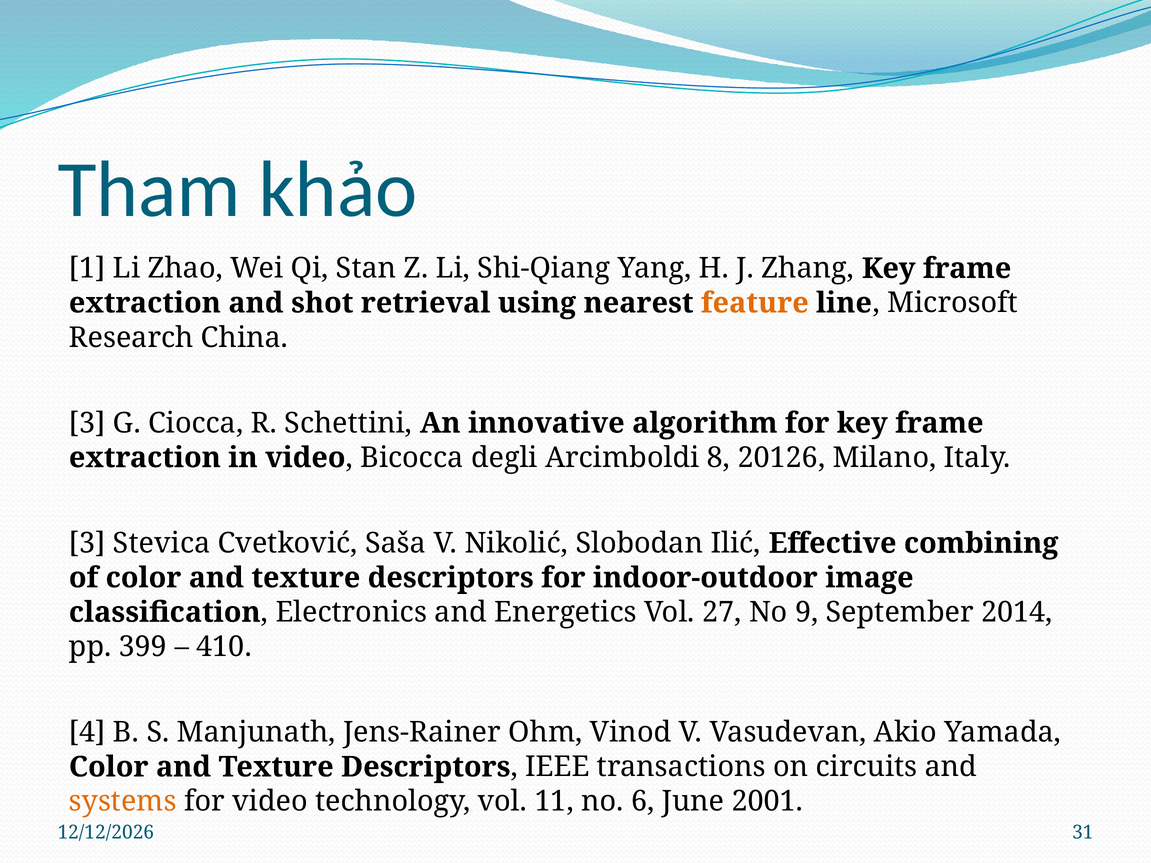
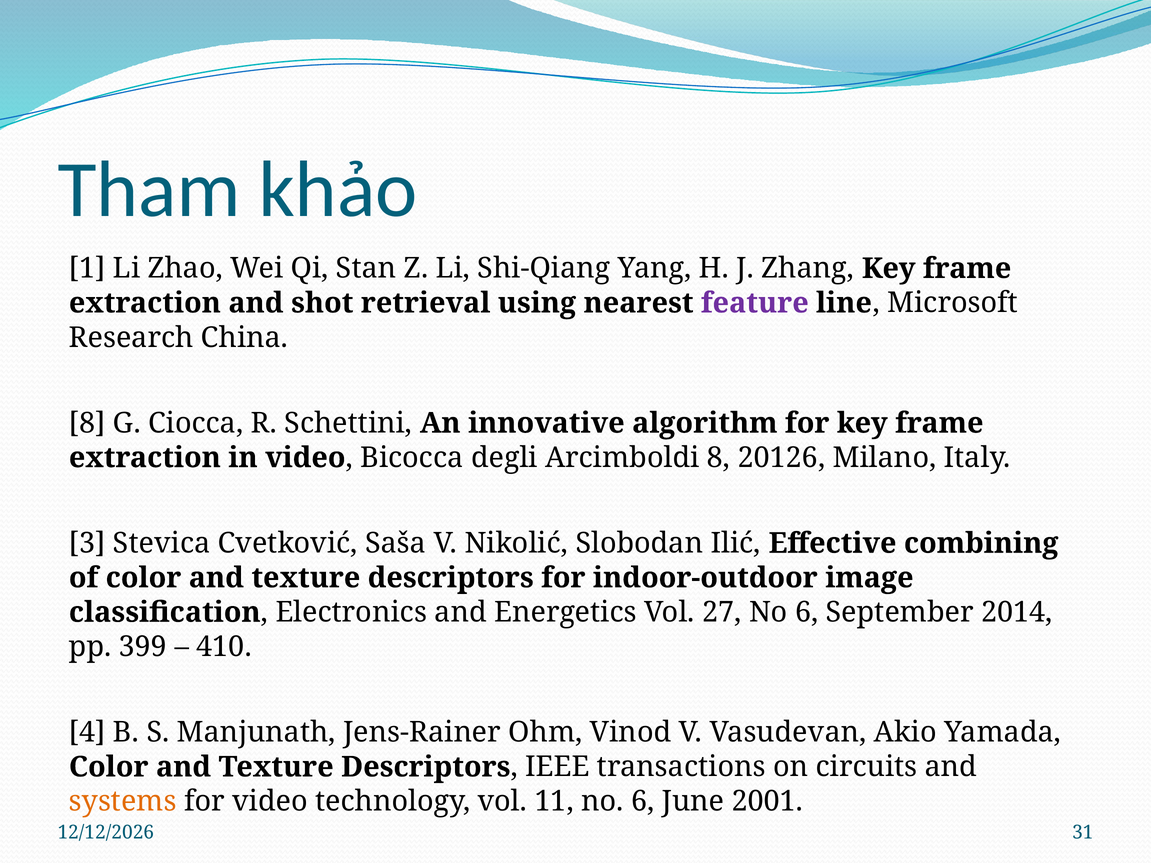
feature colour: orange -> purple (755, 303)
3: 3 -> 8 (87, 423)
27 No 9: 9 -> 6 (807, 612)
